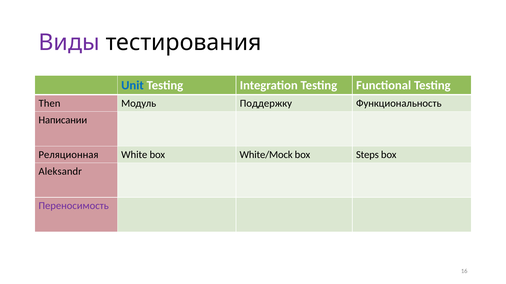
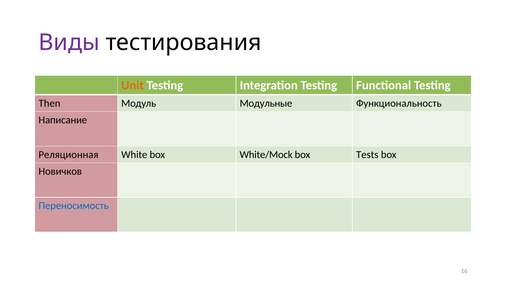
Unit colour: blue -> orange (133, 85)
Поддержку: Поддержку -> Модульные (266, 103)
Написании: Написании -> Написание (63, 120)
Steps: Steps -> Tests (367, 155)
Aleksandr: Aleksandr -> Новичков (60, 172)
Переносимость colour: purple -> blue (74, 206)
